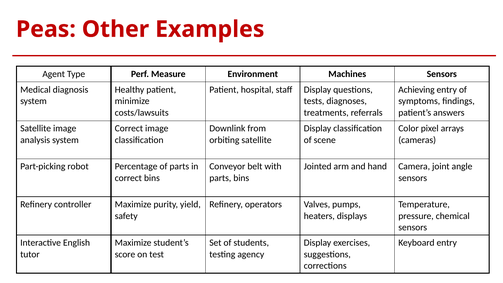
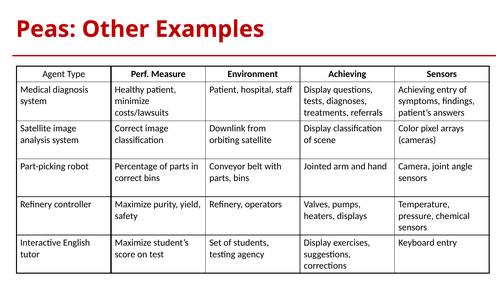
Environment Machines: Machines -> Achieving (347, 74)
